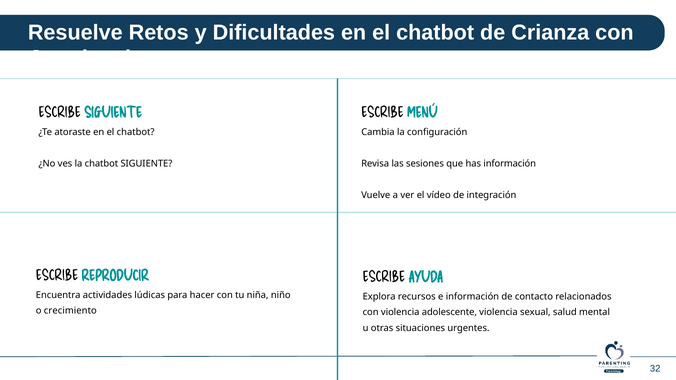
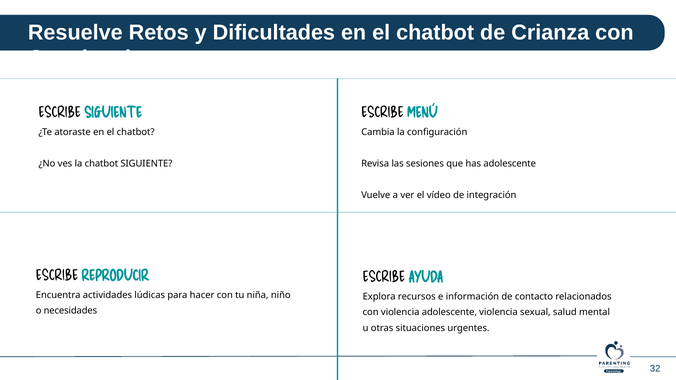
has información: información -> adolescente (510, 164)
crecimiento: crecimiento -> necesidades (70, 311)
